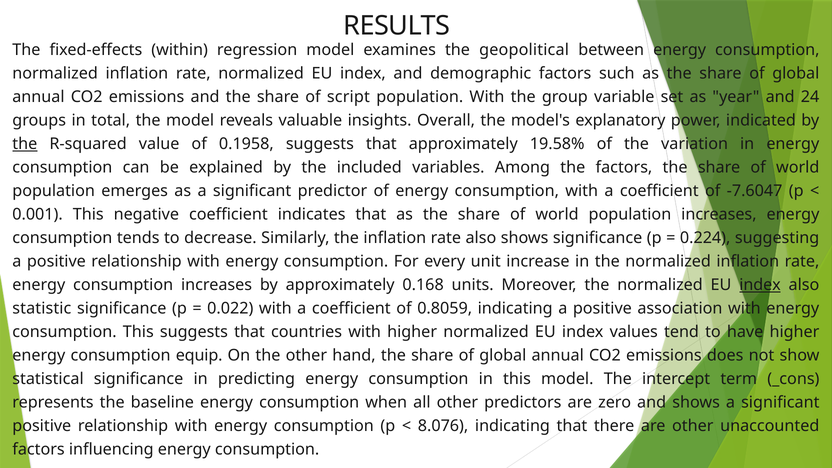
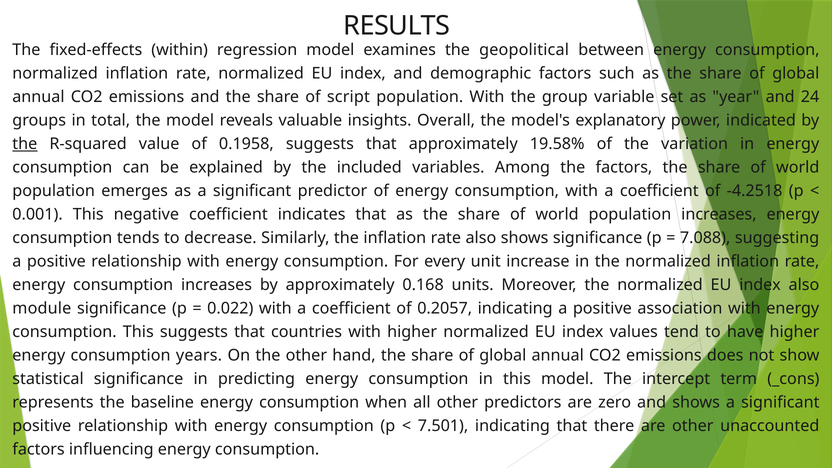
-7.6047: -7.6047 -> -4.2518 (755, 191)
0.224: 0.224 -> 7.088 (705, 238)
index underline: present -> none (760, 285)
statistic: statistic -> module (42, 308)
0.8059: 0.8059 -> 0.2057 (445, 308)
equip: equip -> years (199, 355)
8.076: 8.076 -> 7.501 (443, 426)
